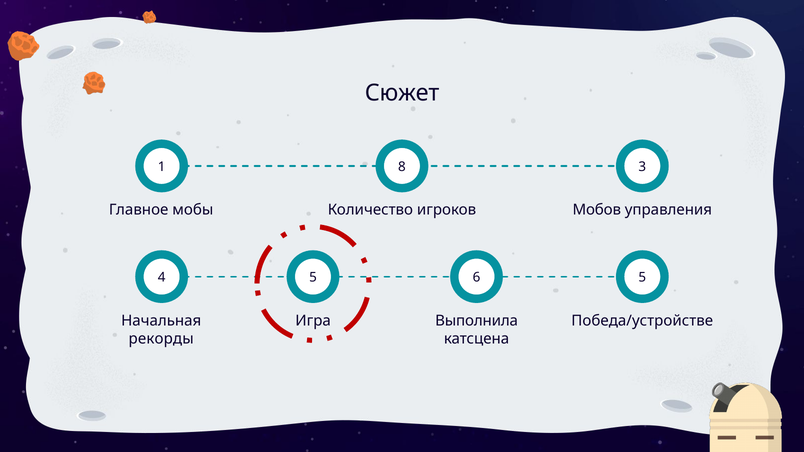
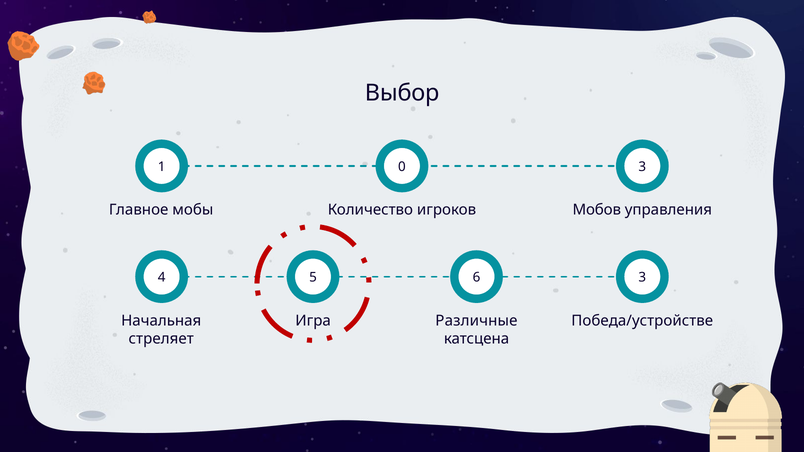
Сюжет: Сюжет -> Выбор (402, 93)
8: 8 -> 0 (402, 167)
5 5: 5 -> 3 (642, 278)
Выполнила: Выполнила -> Различные (476, 321)
рекорды: рекорды -> стреляет (161, 339)
